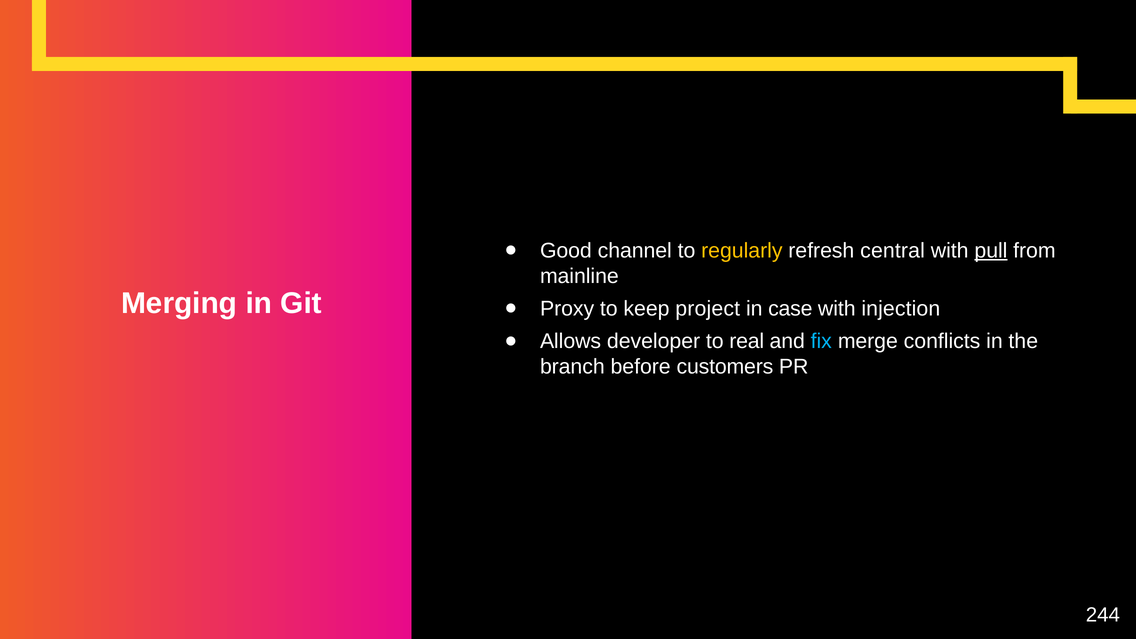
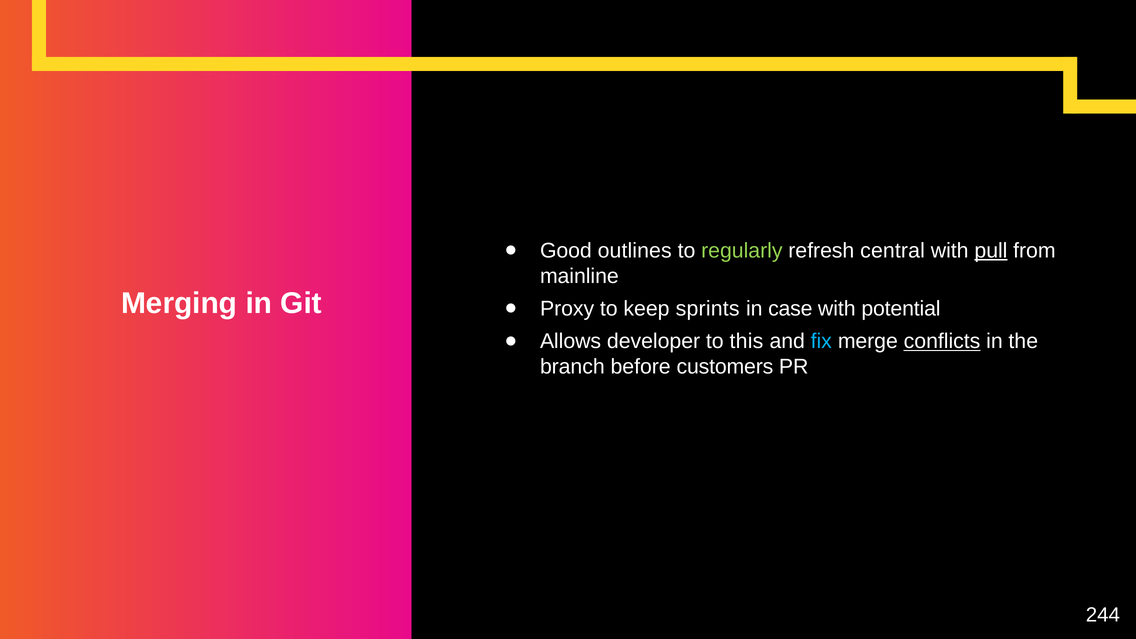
channel: channel -> outlines (635, 251)
regularly colour: yellow -> light green (742, 251)
project: project -> sprints (708, 309)
injection: injection -> potential (901, 309)
real: real -> this (746, 341)
conflicts underline: none -> present (942, 341)
